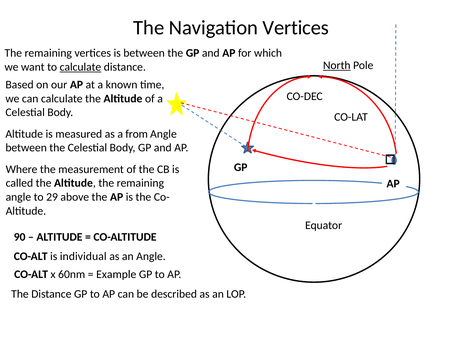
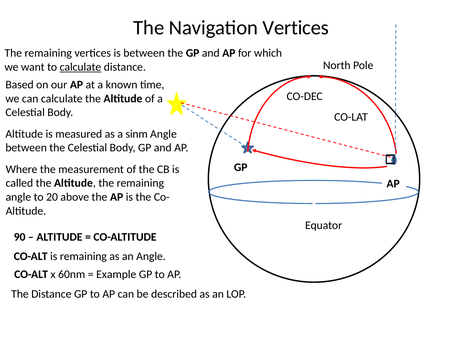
North underline: present -> none (337, 65)
from: from -> sinm (137, 134)
29: 29 -> 20 (52, 197)
is individual: individual -> remaining (83, 256)
